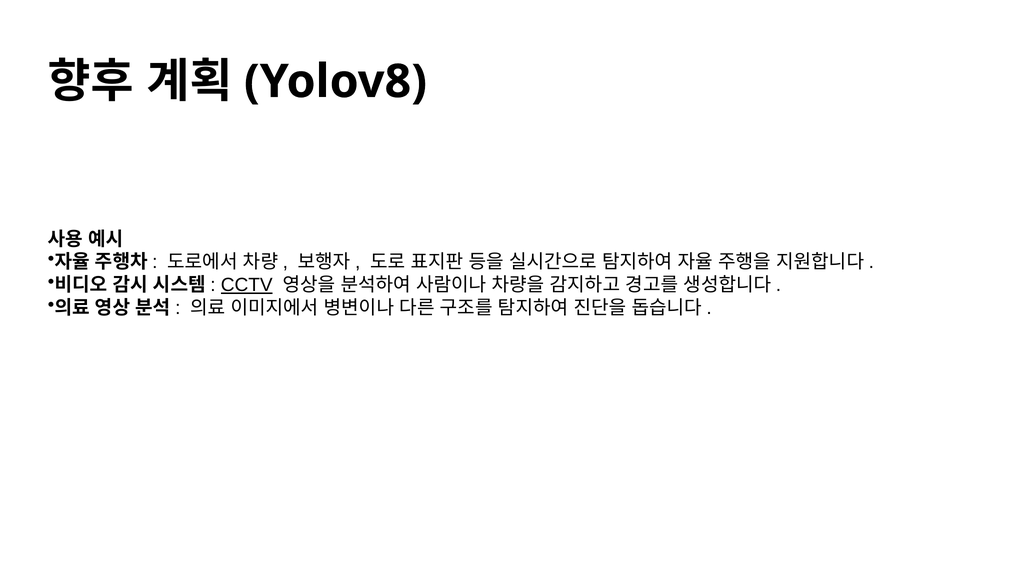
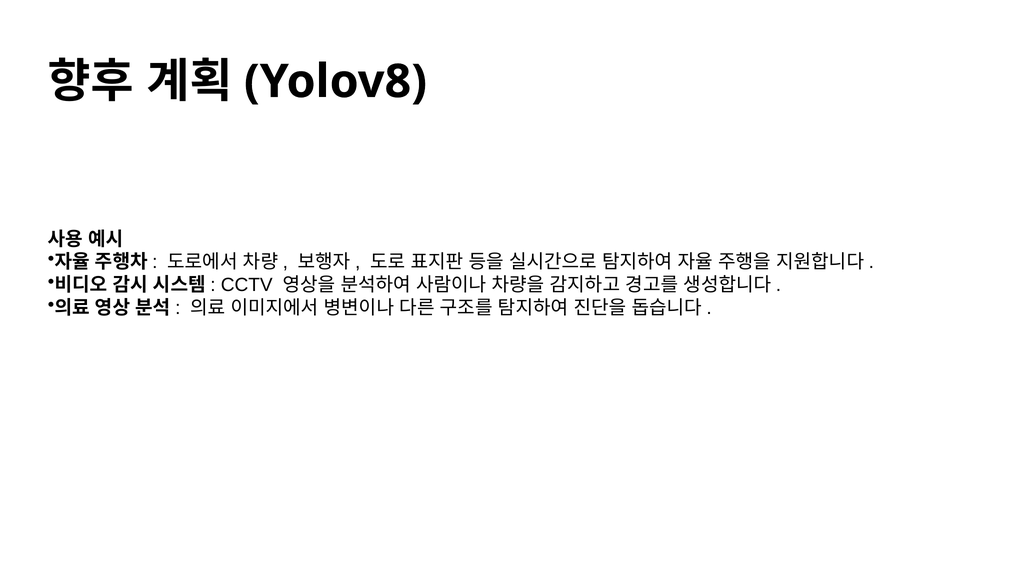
CCTV underline: present -> none (247, 285)
